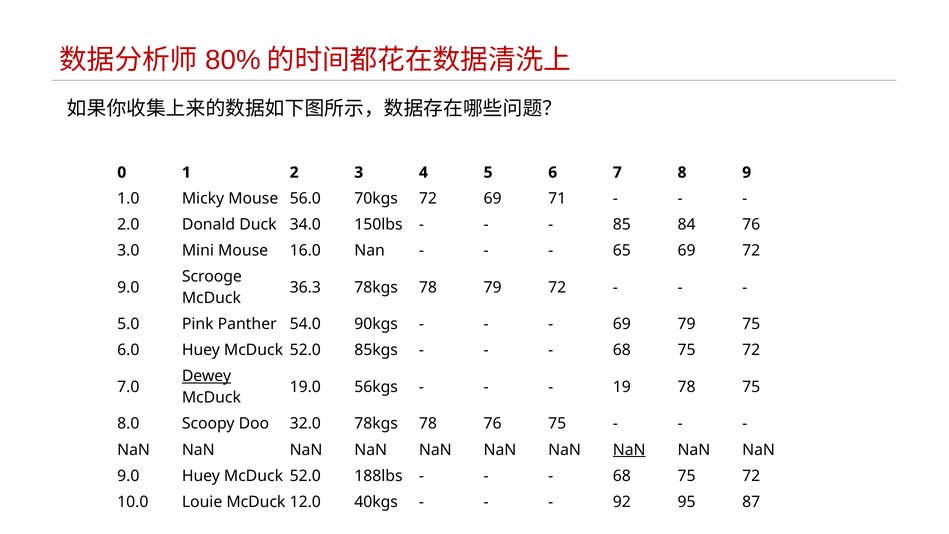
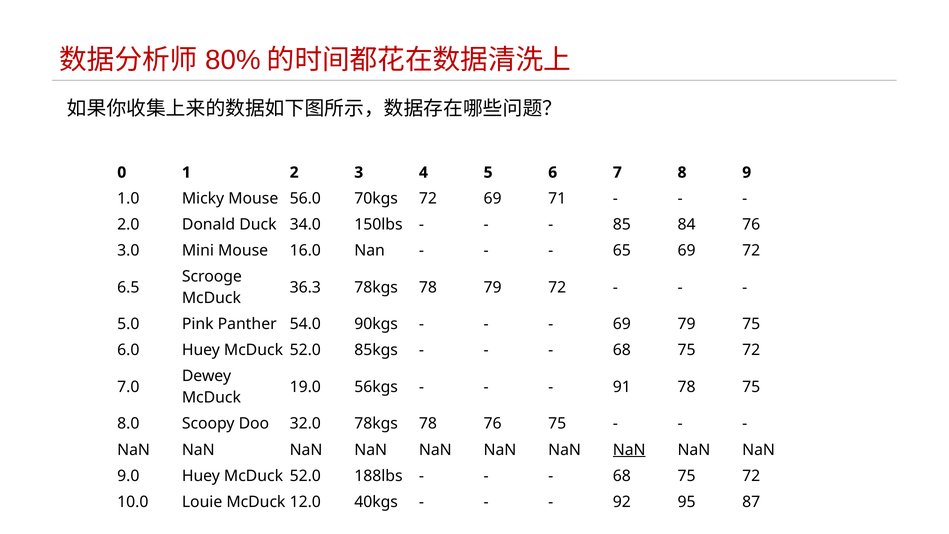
9.0: 9.0 -> 6.5 (128, 287)
Dewey underline: present -> none (206, 376)
19: 19 -> 91 (622, 387)
